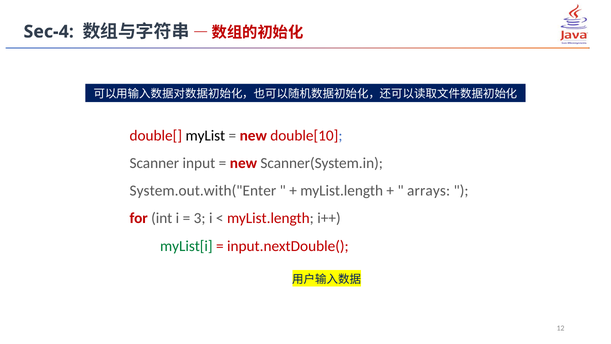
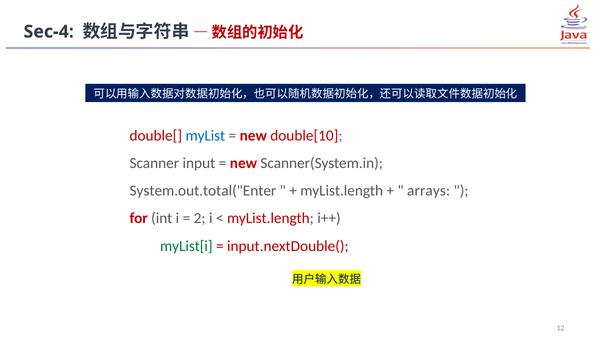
myList colour: black -> blue (205, 136)
System.out.with("Enter: System.out.with("Enter -> System.out.total("Enter (203, 191)
3: 3 -> 2 (200, 218)
